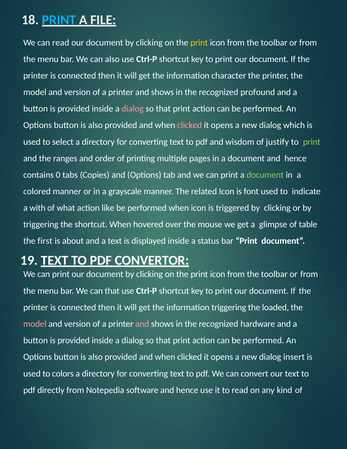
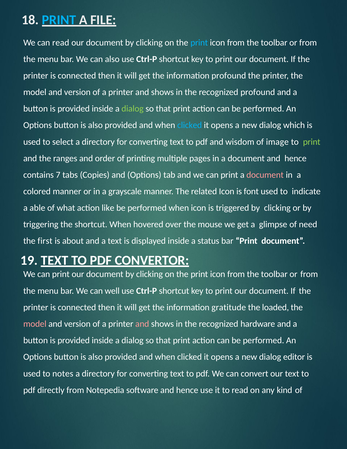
print colour: yellow -> light blue (199, 43)
information character: character -> profound (229, 76)
dialog colour: pink -> light green (133, 109)
clicked colour: pink -> light blue (190, 125)
justify: justify -> image (277, 142)
0: 0 -> 7 (58, 175)
document colour: light green -> pink (265, 175)
with: with -> able (37, 208)
table: table -> need (308, 224)
can that: that -> well (112, 291)
information triggering: triggering -> gratitude (229, 307)
insert: insert -> editor (294, 357)
colors: colors -> notes (63, 374)
